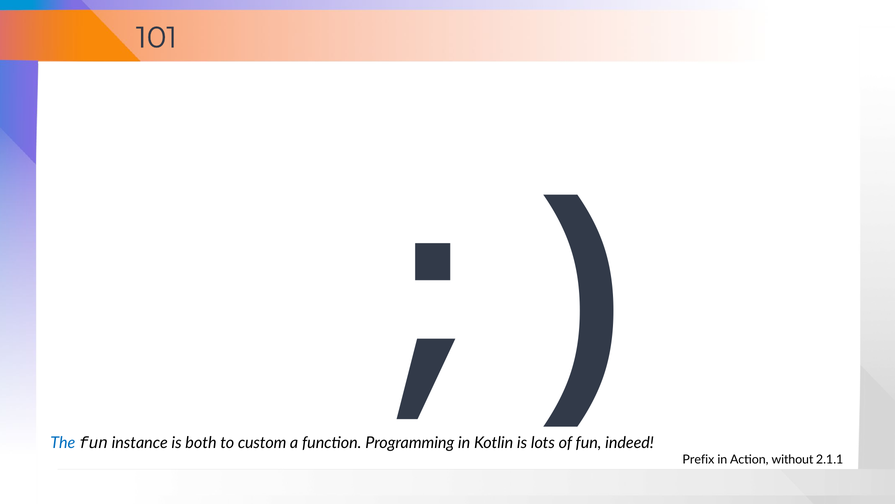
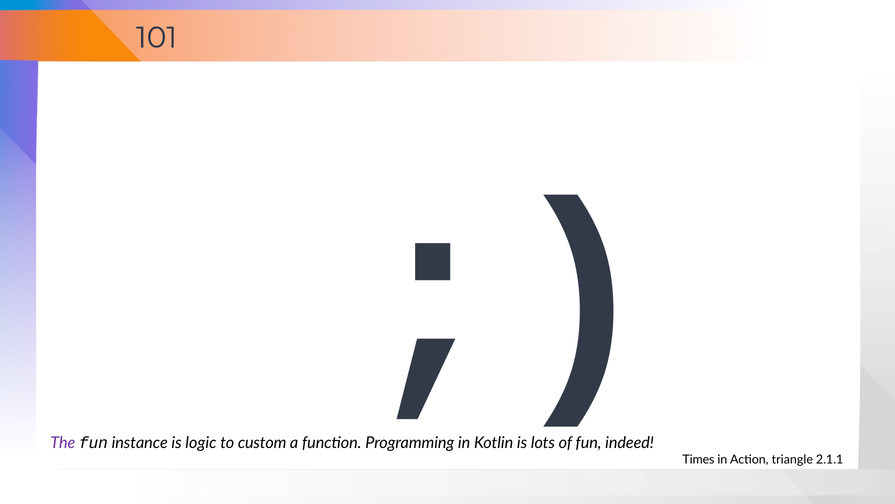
The colour: blue -> purple (63, 442)
both: both -> logic (201, 442)
Prefix: Prefix -> Times (698, 459)
without: without -> triangle (792, 459)
